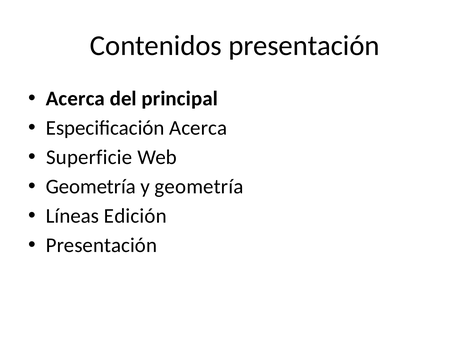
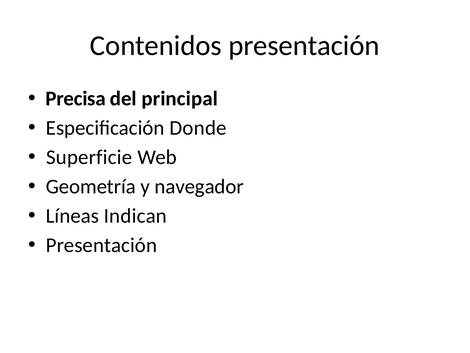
Acerca: Acerca -> Precisa (76, 99)
Especificación Acerca: Acerca -> Donde (198, 128)
y geometría: geometría -> navegador (199, 186)
Edición: Edición -> Indican (135, 216)
